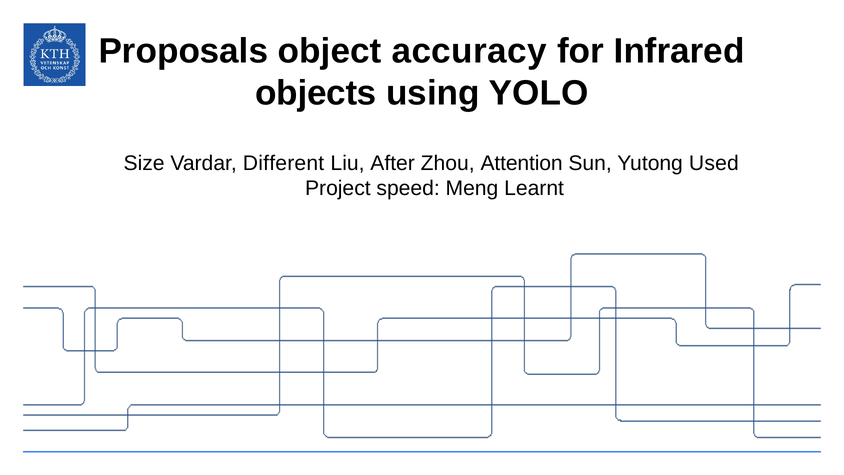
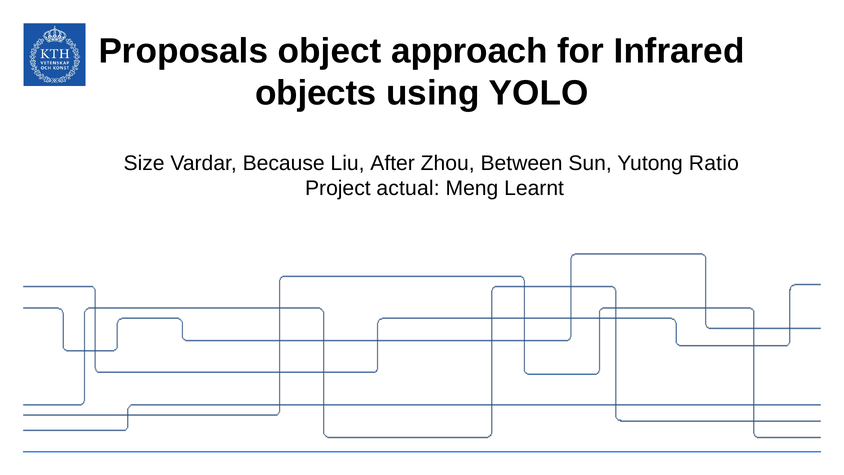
accuracy: accuracy -> approach (469, 51)
Different: Different -> Because (284, 163)
Attention: Attention -> Between (522, 163)
Used: Used -> Ratio (714, 163)
speed: speed -> actual (408, 188)
